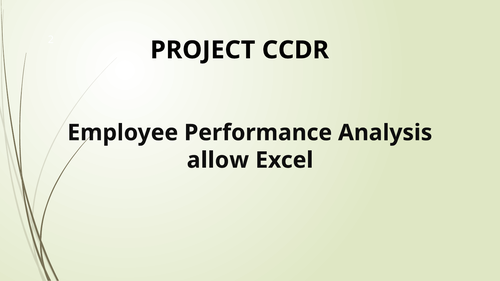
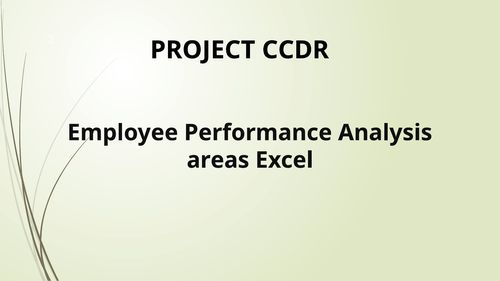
allow: allow -> areas (218, 160)
